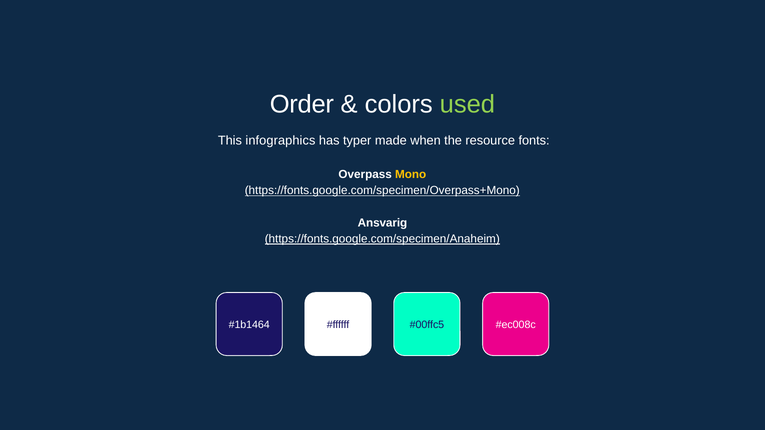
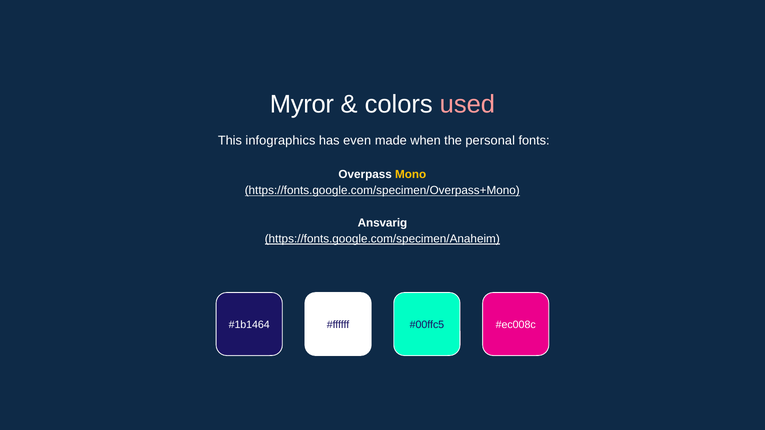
Order: Order -> Myror (302, 105)
used colour: light green -> pink (467, 105)
typer: typer -> even (357, 140)
resource: resource -> personal (490, 140)
